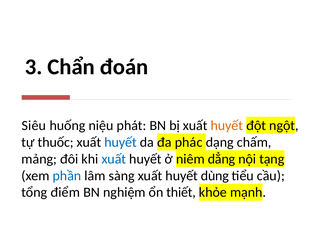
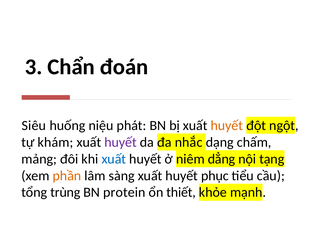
thuốc: thuốc -> khám (56, 143)
huyết colour: blue -> purple (121, 143)
phác: phác -> nhắc (189, 143)
phần colour: blue -> orange (67, 176)
dùng: dùng -> phục (215, 176)
điểm: điểm -> trùng (65, 193)
nghiệm: nghiệm -> protein (124, 193)
